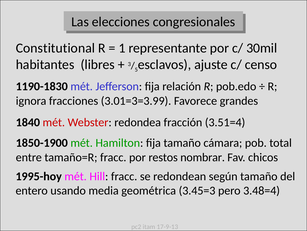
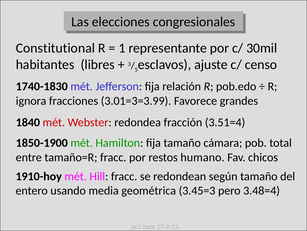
1190-1830: 1190-1830 -> 1740-1830 (42, 86)
nombrar: nombrar -> humano (202, 157)
1995-hoy: 1995-hoy -> 1910-hoy (39, 176)
